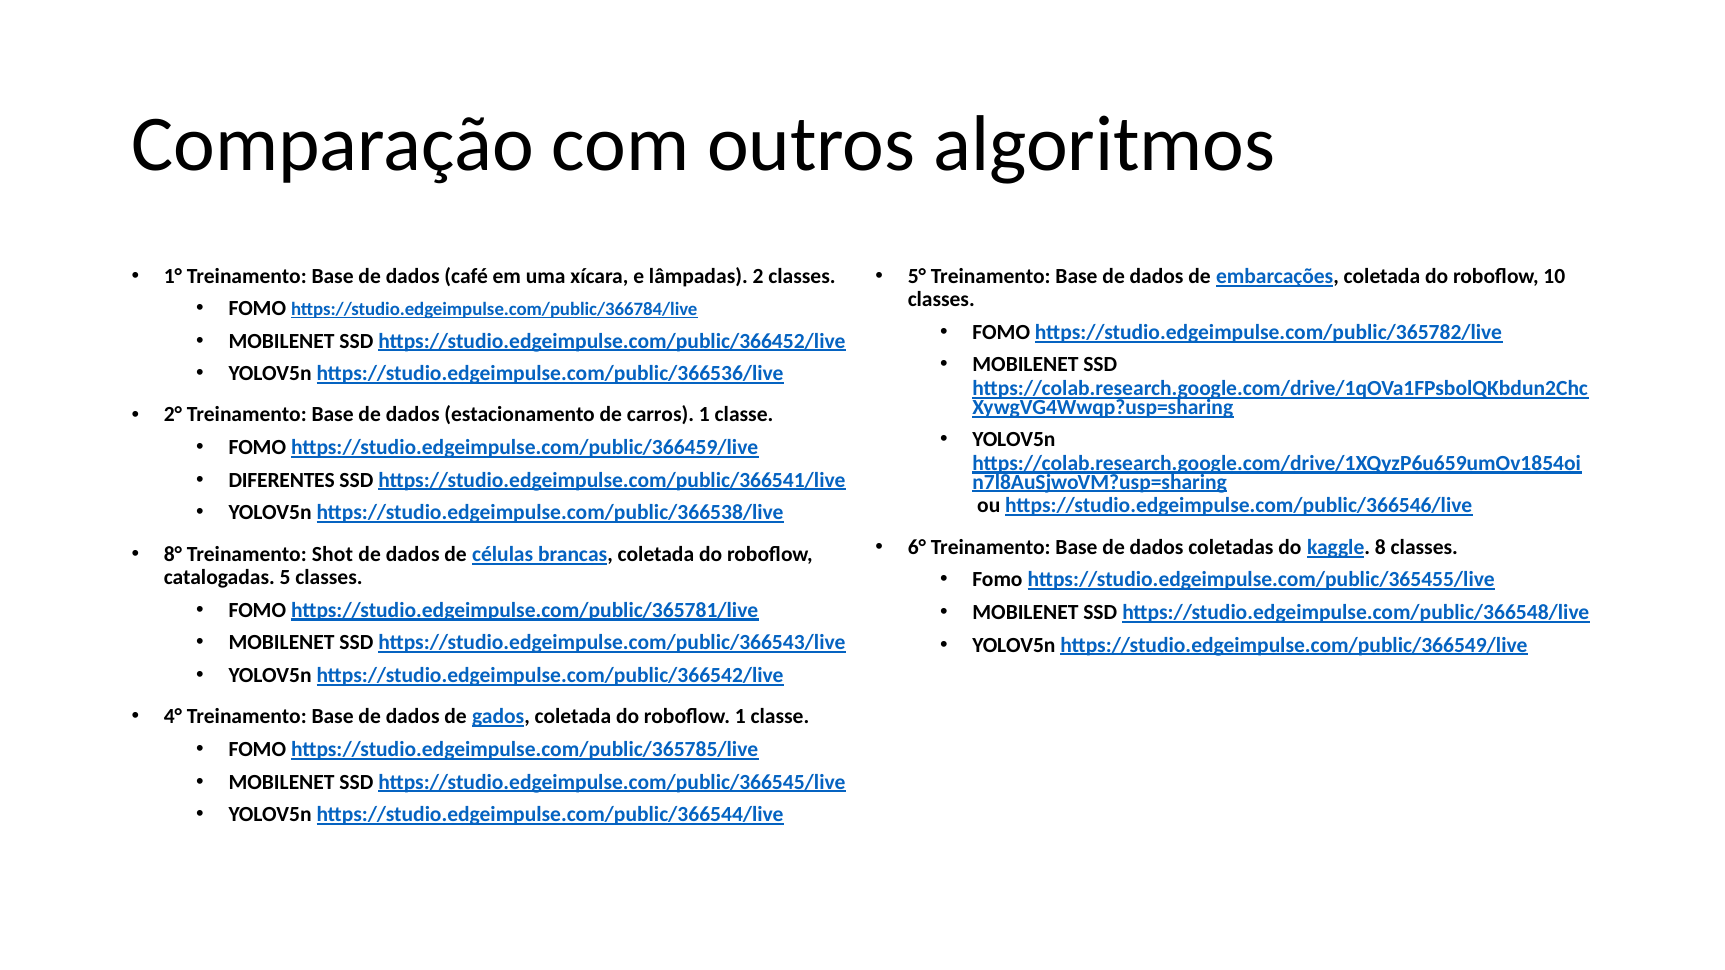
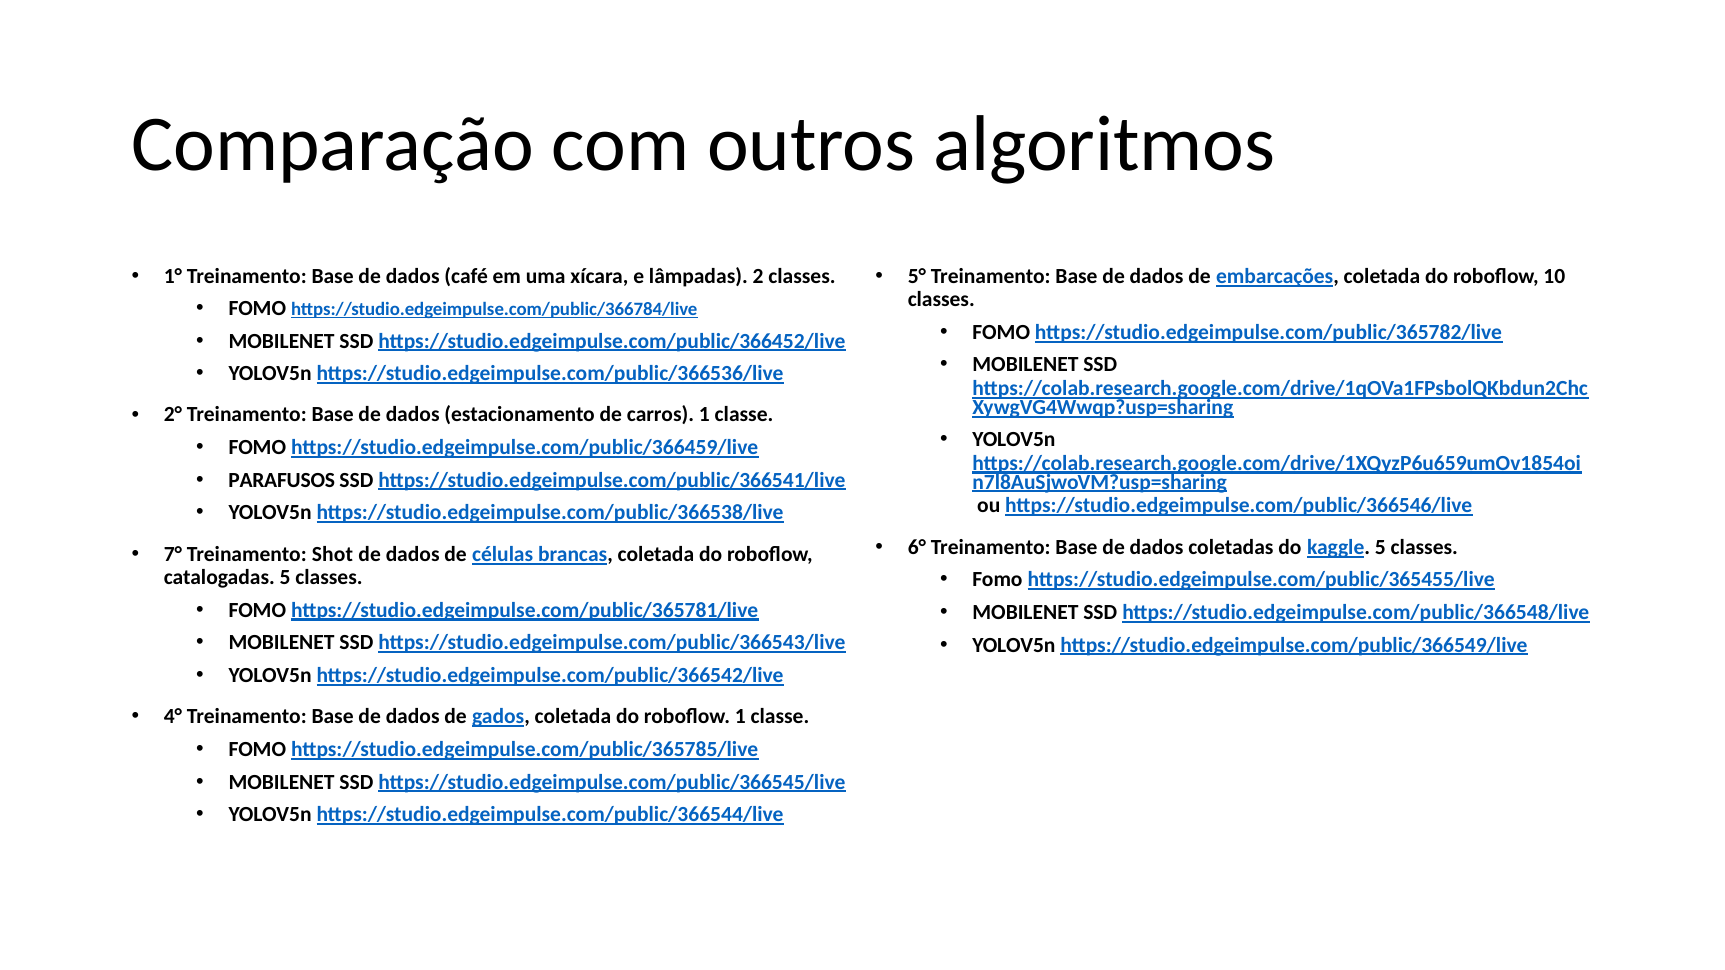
DIFERENTES: DIFERENTES -> PARAFUSOS (282, 480)
kaggle 8: 8 -> 5 (1380, 547)
8°: 8° -> 7° (173, 554)
